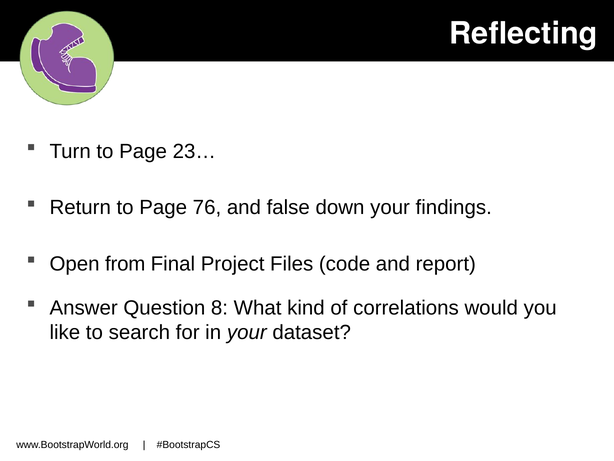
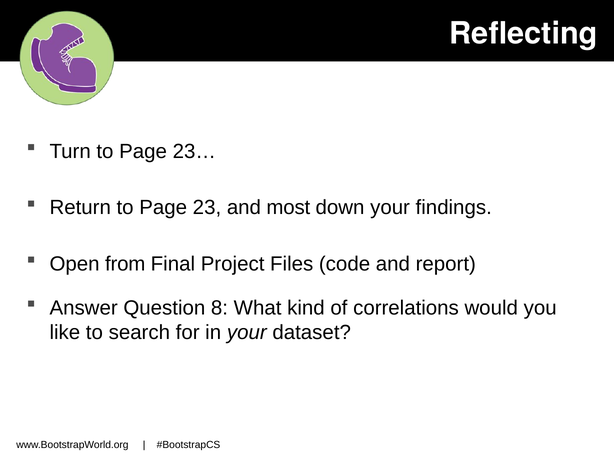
76: 76 -> 23 (207, 207)
false: false -> most (288, 207)
